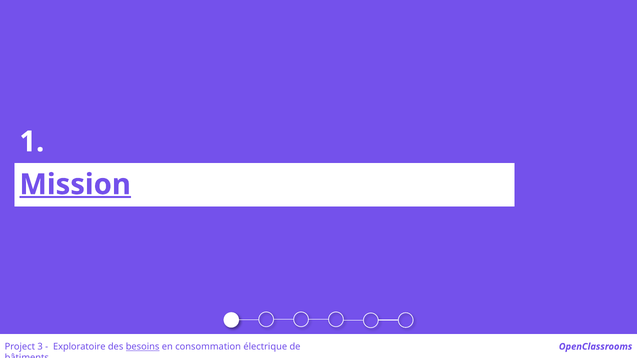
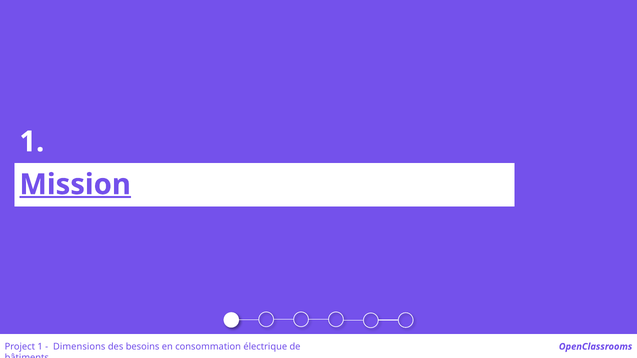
Project 3: 3 -> 1 (40, 347)
Exploratoire: Exploratoire -> Dimensions (79, 347)
besoins underline: present -> none (143, 347)
